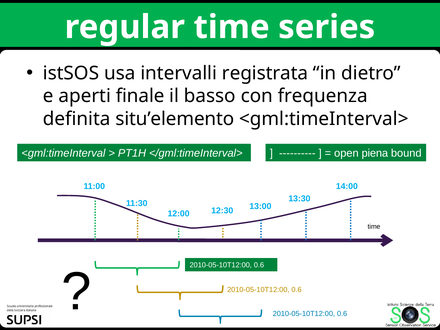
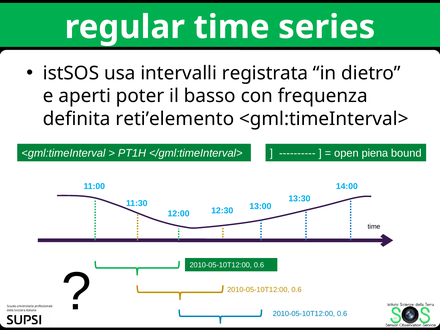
finale: finale -> poter (140, 96)
situ’elemento: situ’elemento -> reti’elemento (175, 119)
